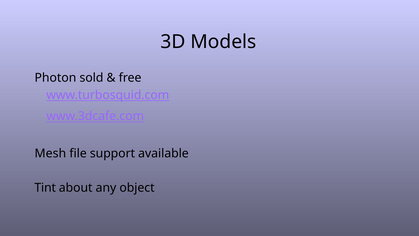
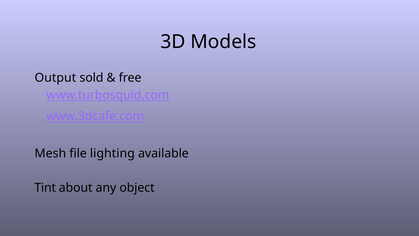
Photon: Photon -> Output (55, 78)
support: support -> lighting (112, 153)
